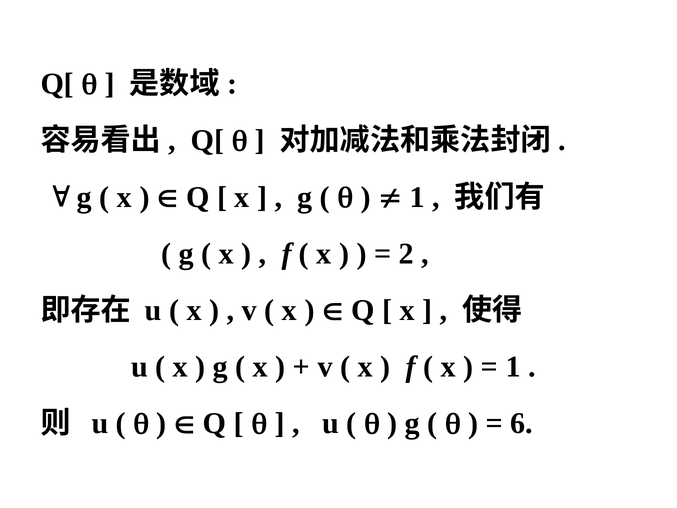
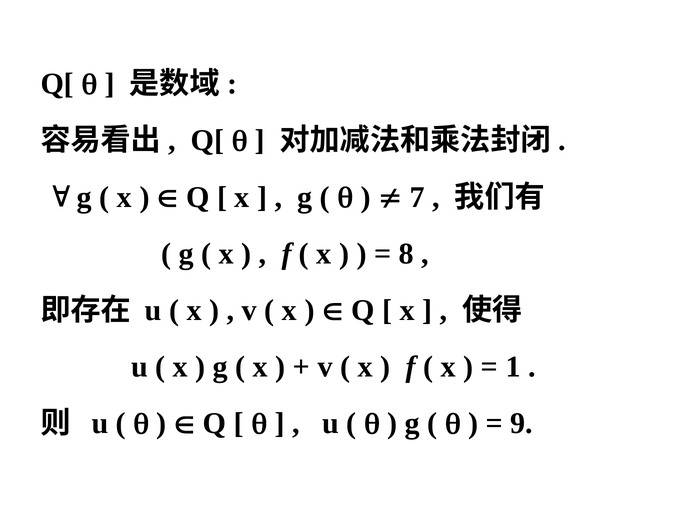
1: 1 -> 7 (417, 197)
2: 2 -> 8 (406, 254)
6: 6 -> 9 (522, 423)
